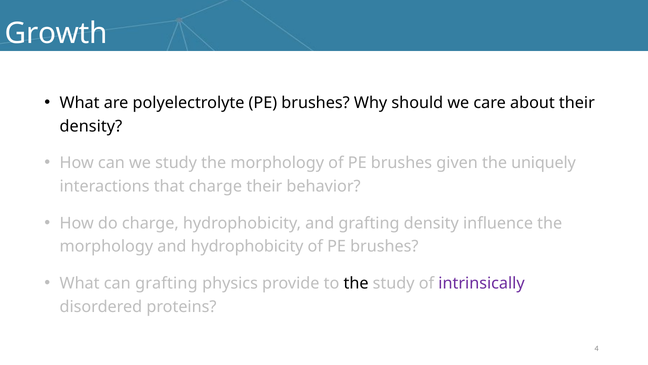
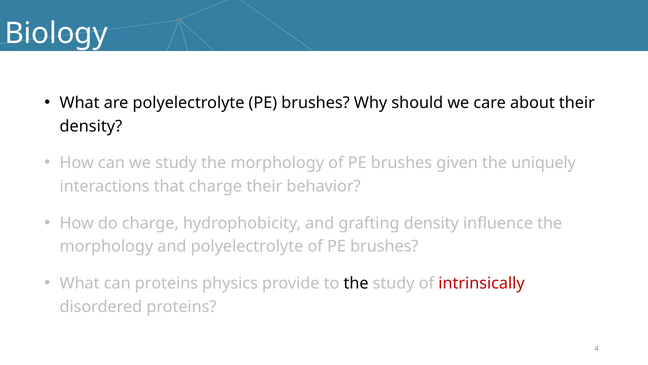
Growth: Growth -> Biology (56, 34)
and hydrophobicity: hydrophobicity -> polyelectrolyte (247, 246)
can grafting: grafting -> proteins (166, 283)
intrinsically colour: purple -> red (482, 283)
